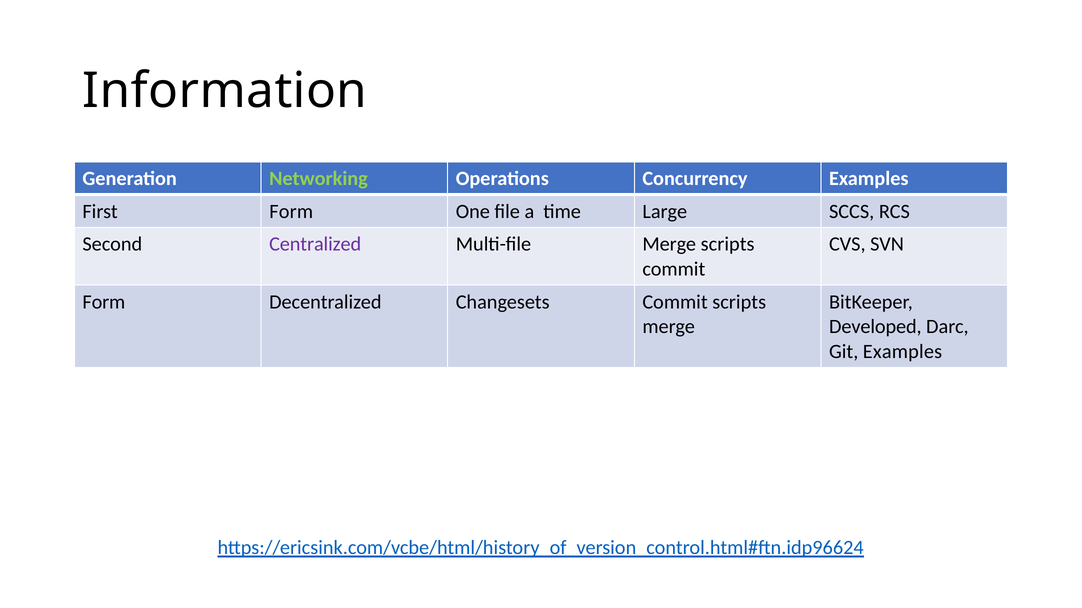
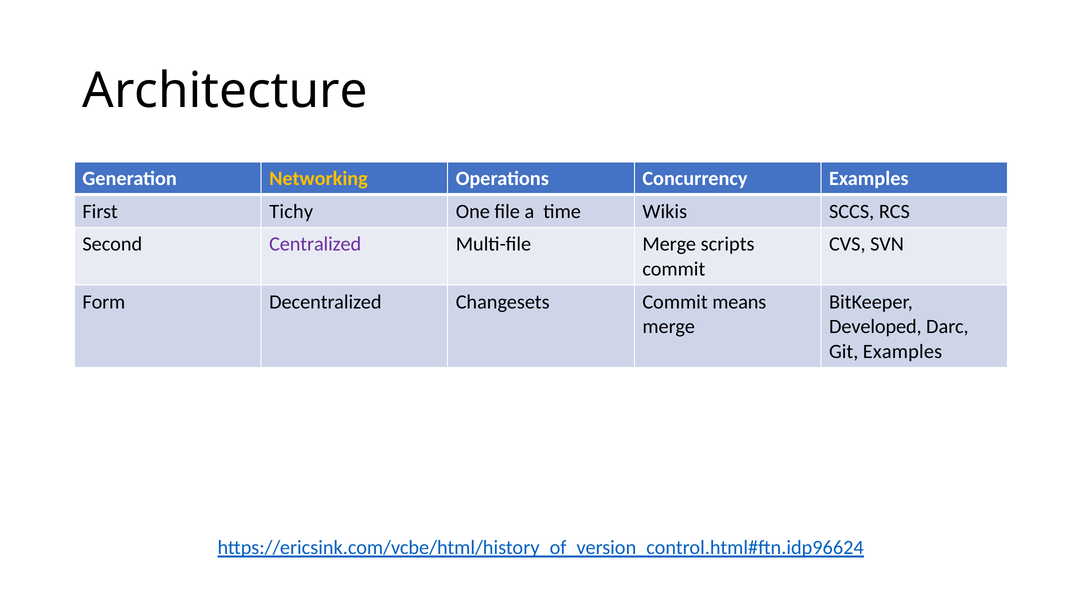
Information: Information -> Architecture (225, 91)
Networking colour: light green -> yellow (318, 179)
First Form: Form -> Tichy (291, 212)
Large: Large -> Wikis (665, 212)
Commit scripts: scripts -> means (739, 302)
